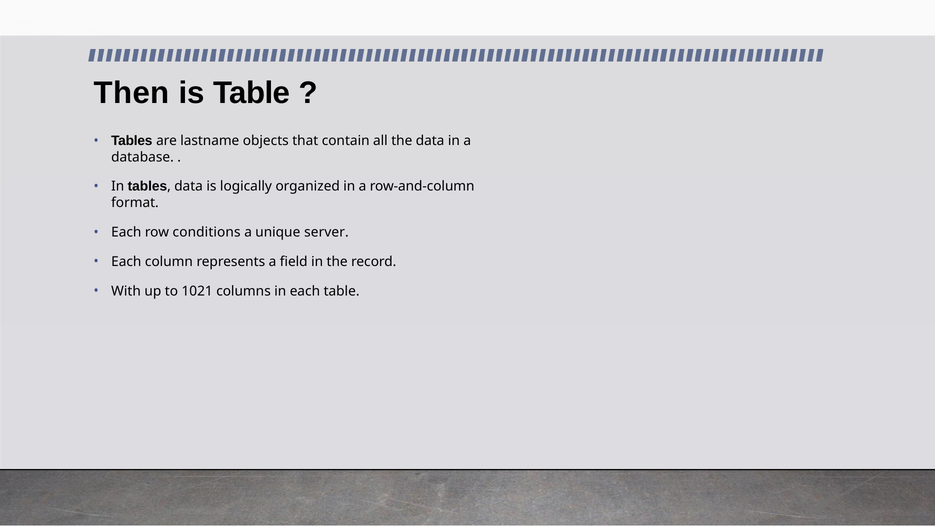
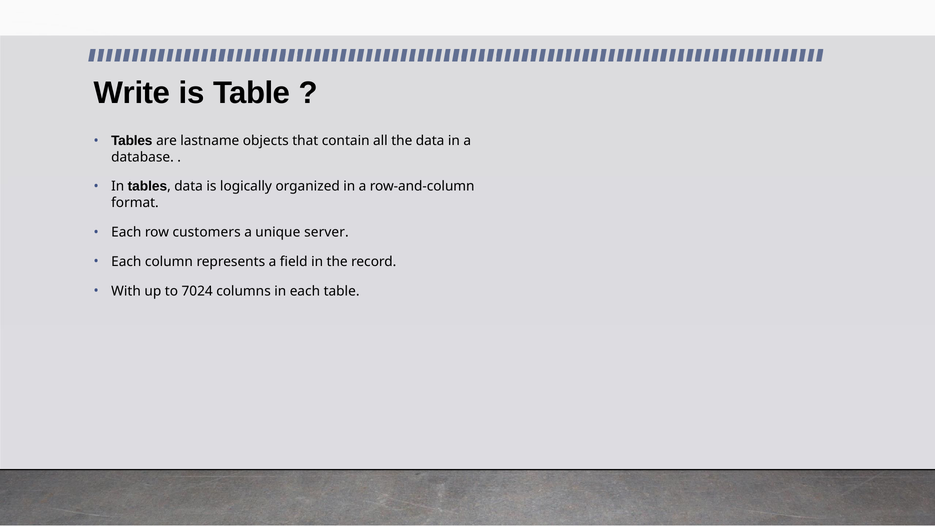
Then: Then -> Write (132, 93)
conditions: conditions -> customers (207, 232)
1021: 1021 -> 7024 (197, 291)
